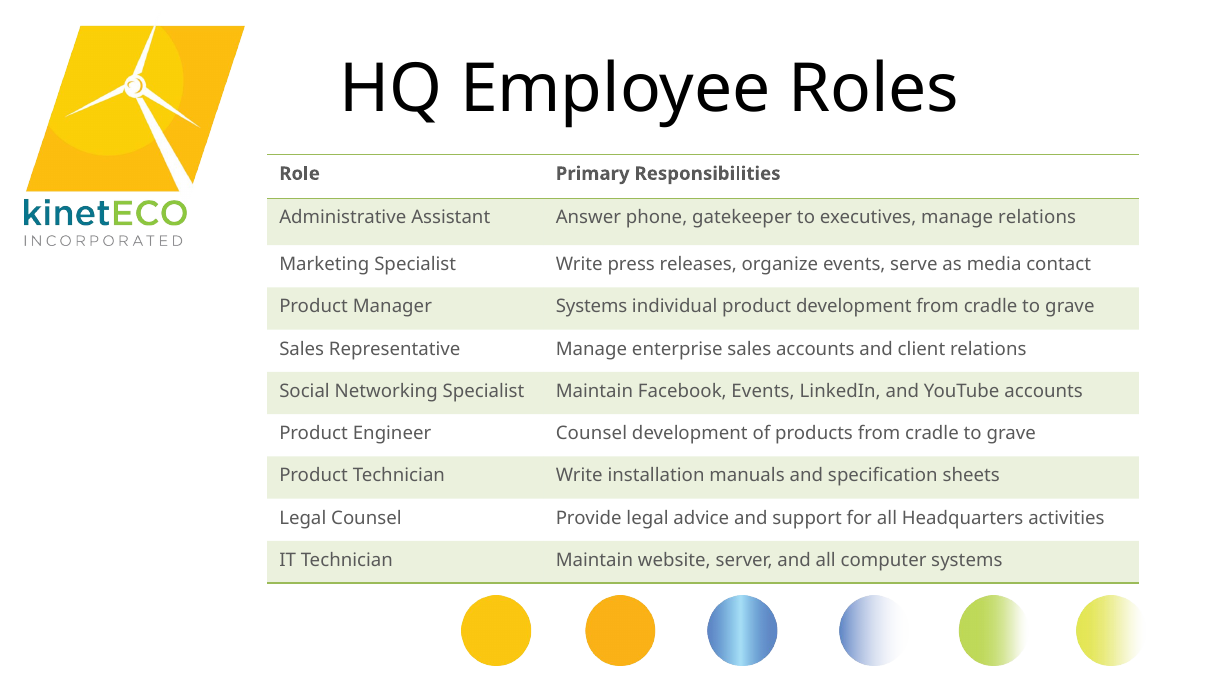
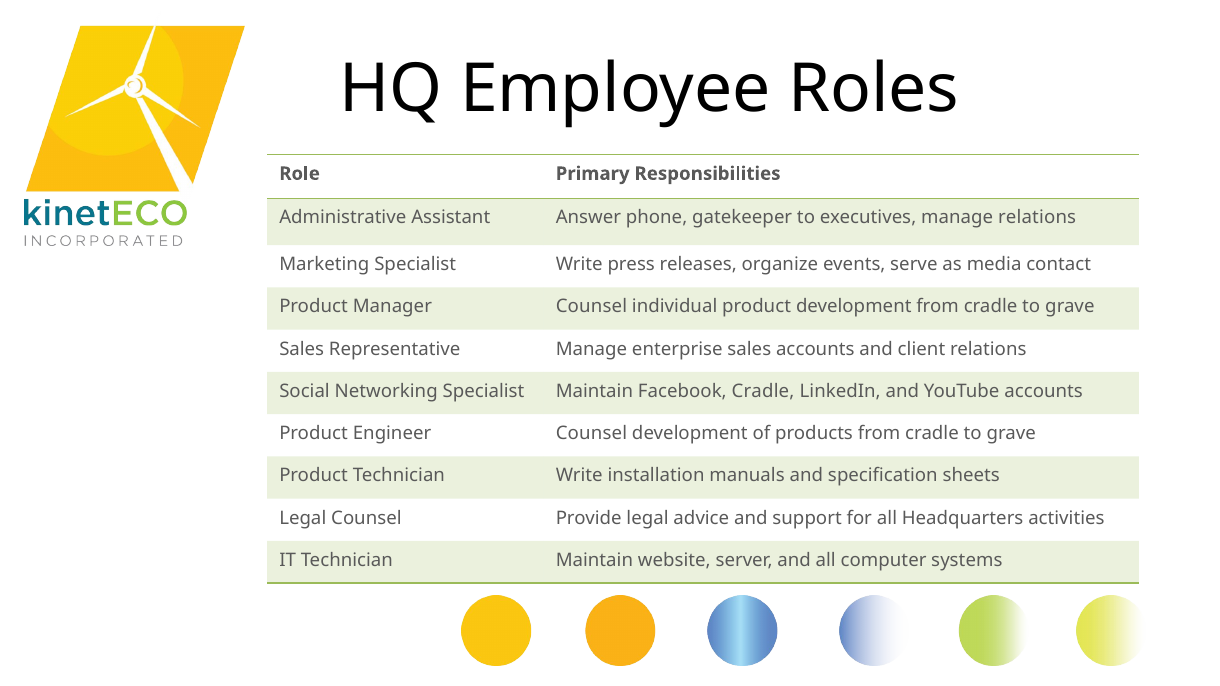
Manager Systems: Systems -> Counsel (591, 307)
Facebook Events: Events -> Cradle (763, 391)
